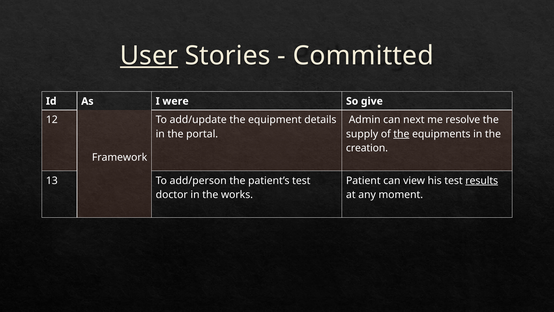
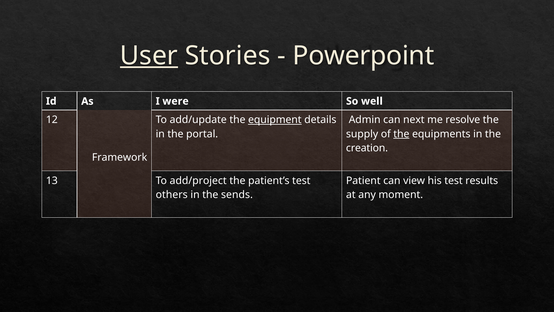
Committed: Committed -> Powerpoint (363, 56)
give: give -> well (372, 101)
equipment underline: none -> present (275, 120)
add/person: add/person -> add/project (198, 180)
results underline: present -> none (482, 180)
doctor: doctor -> others (172, 194)
works: works -> sends (237, 194)
